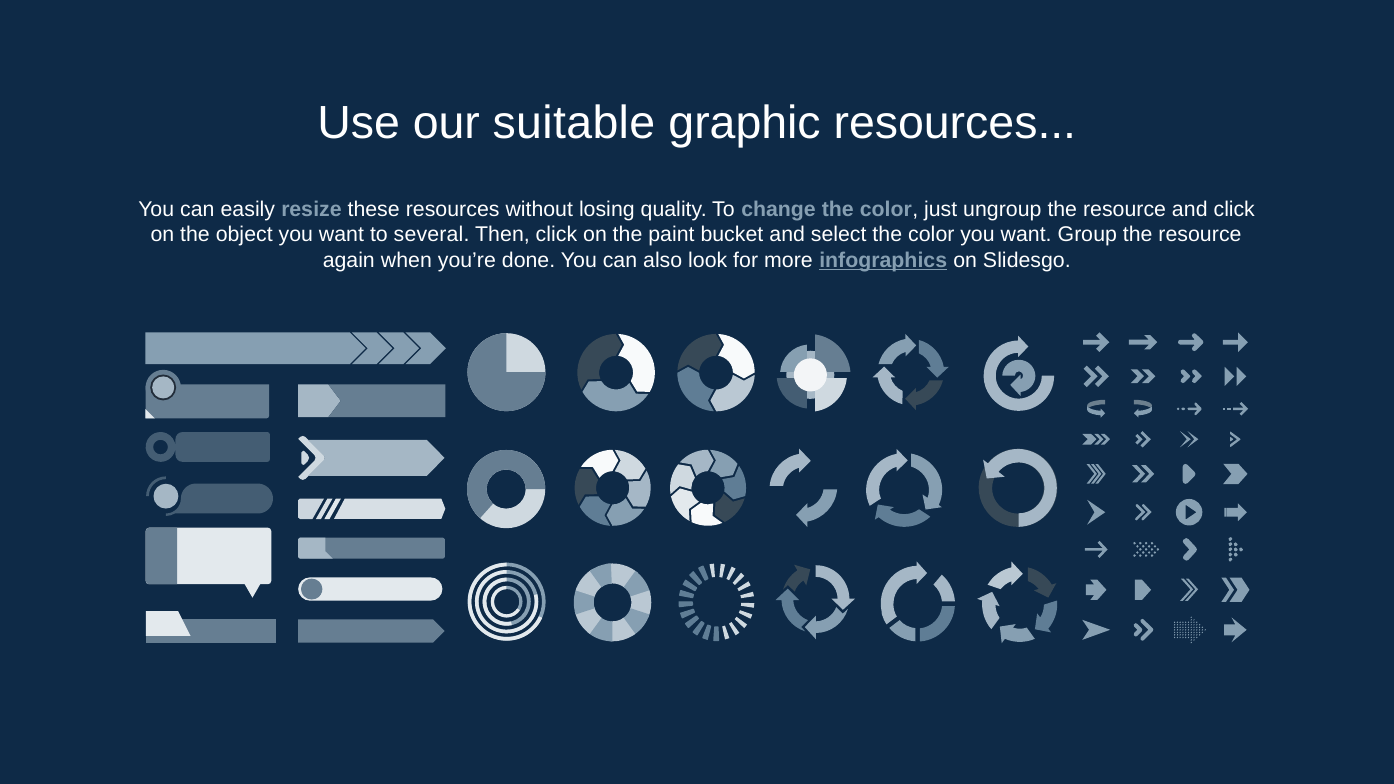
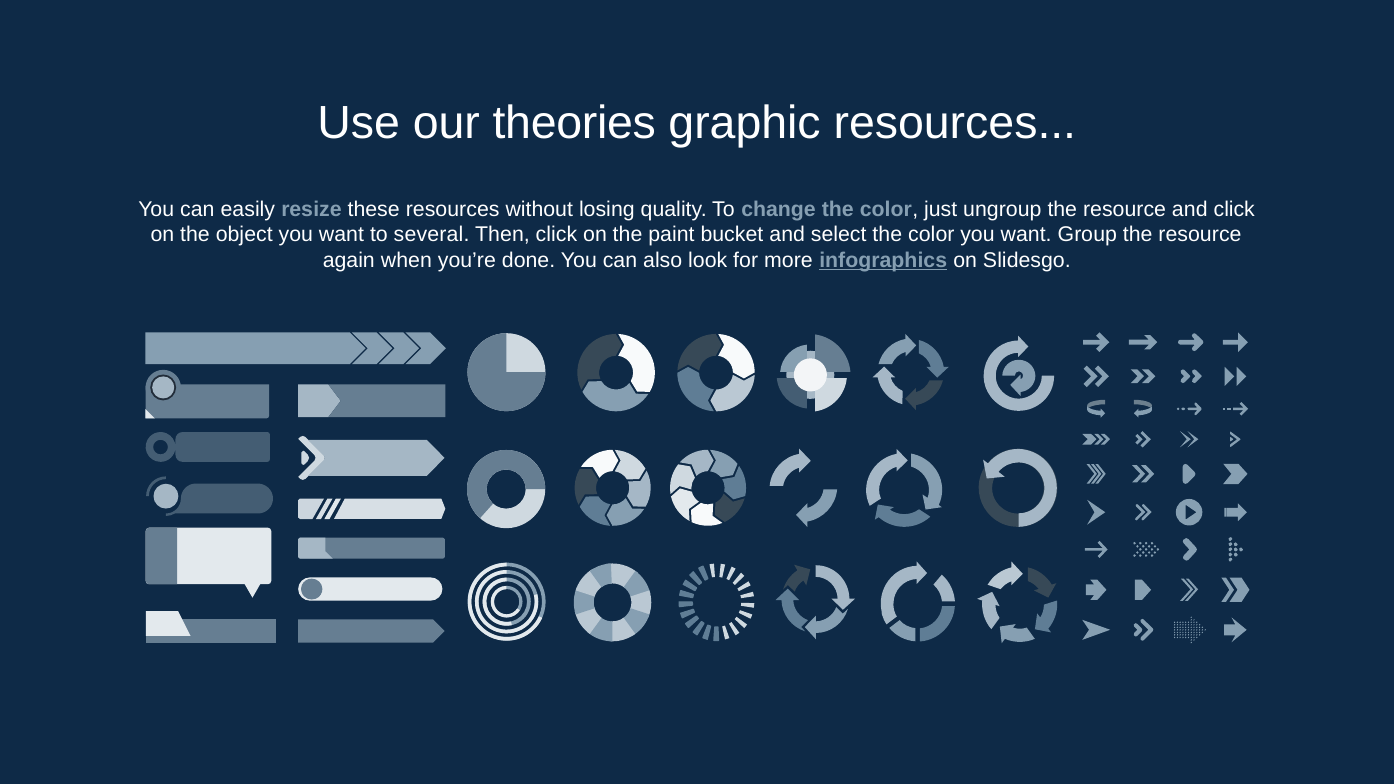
suitable: suitable -> theories (574, 123)
